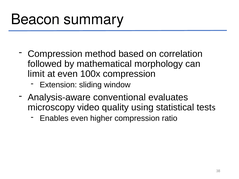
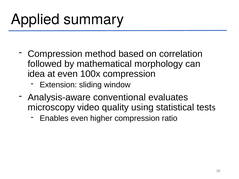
Beacon: Beacon -> Applied (35, 19)
limit: limit -> idea (36, 74)
